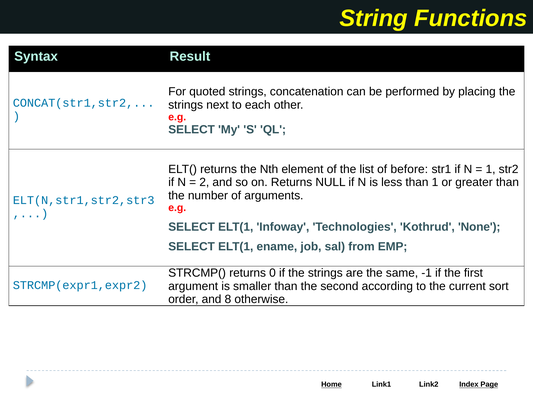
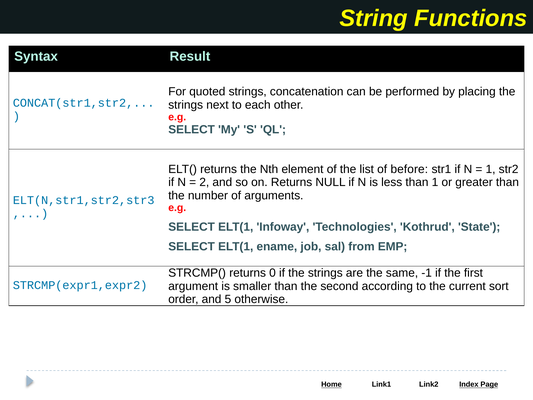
None: None -> State (479, 227)
8: 8 -> 5 (228, 299)
